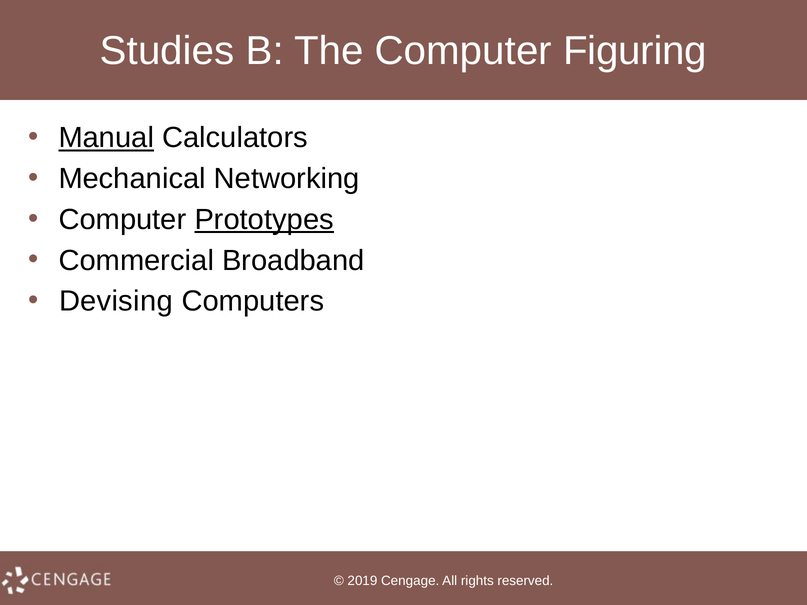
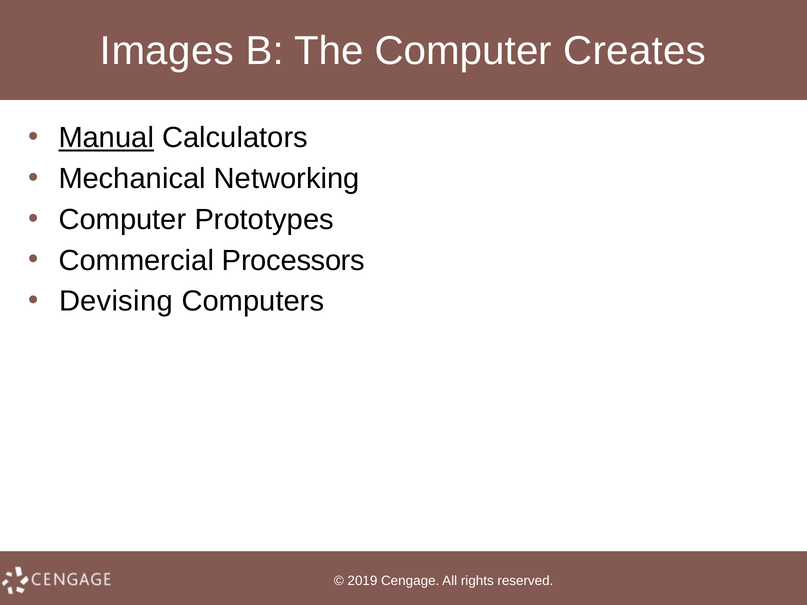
Studies: Studies -> Images (167, 51)
Figuring: Figuring -> Creates (635, 51)
Prototypes underline: present -> none (264, 220)
Broadband: Broadband -> Processors (293, 261)
